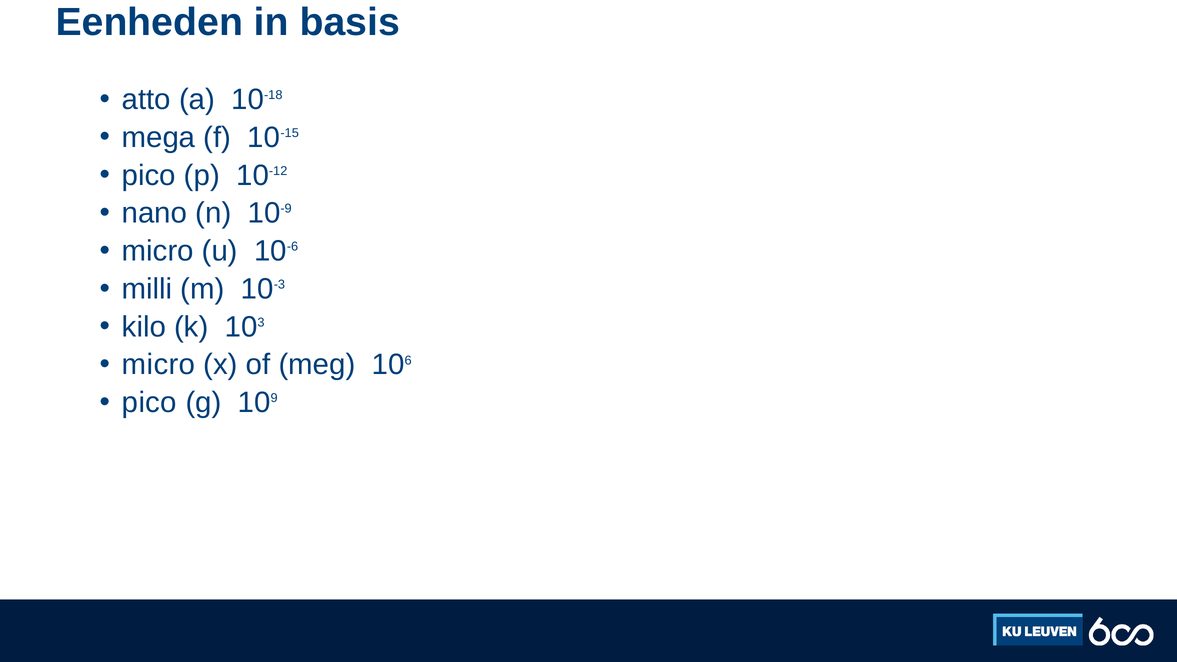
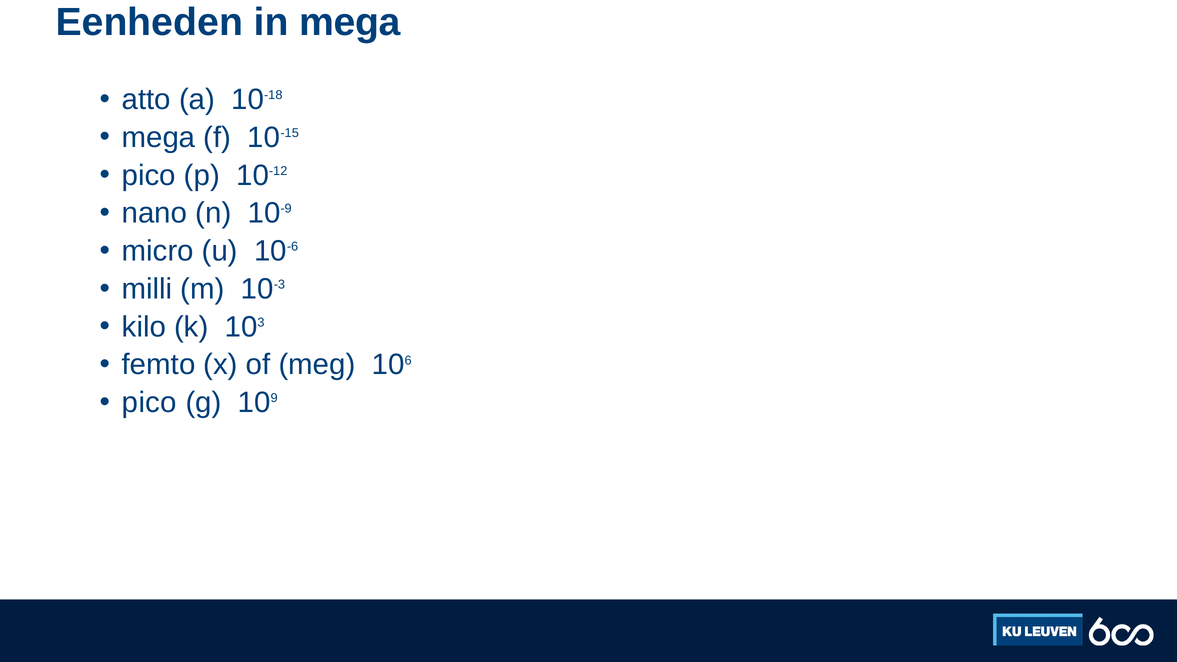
in basis: basis -> mega (350, 23)
micro: micro -> femto (159, 365)
